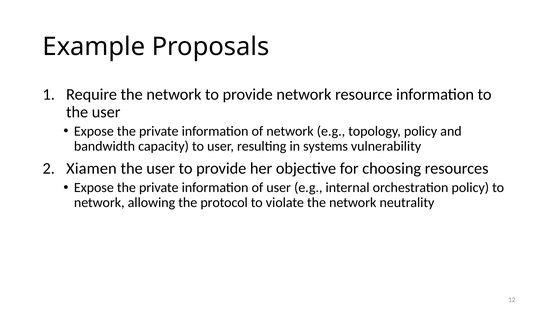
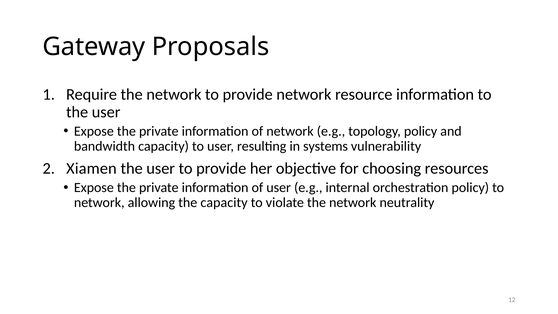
Example: Example -> Gateway (94, 47)
the protocol: protocol -> capacity (224, 203)
